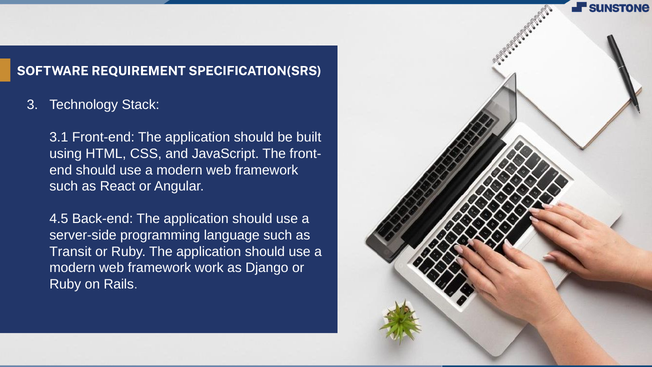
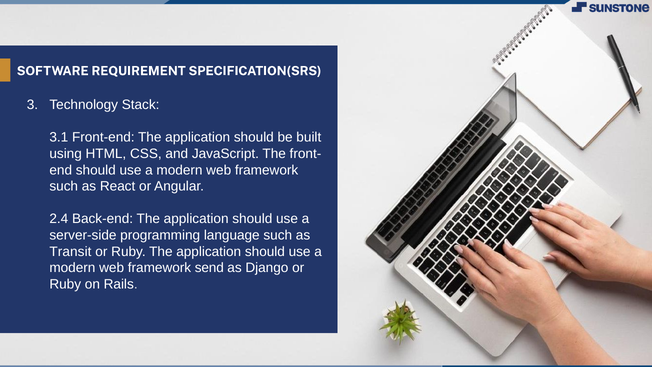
4.5: 4.5 -> 2.4 (59, 219)
work: work -> send (209, 268)
